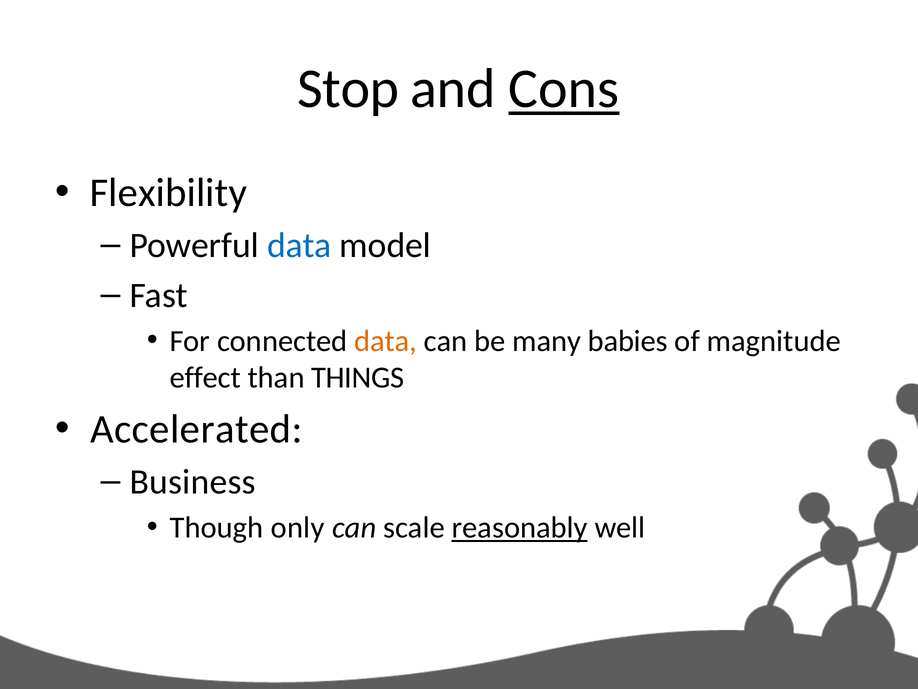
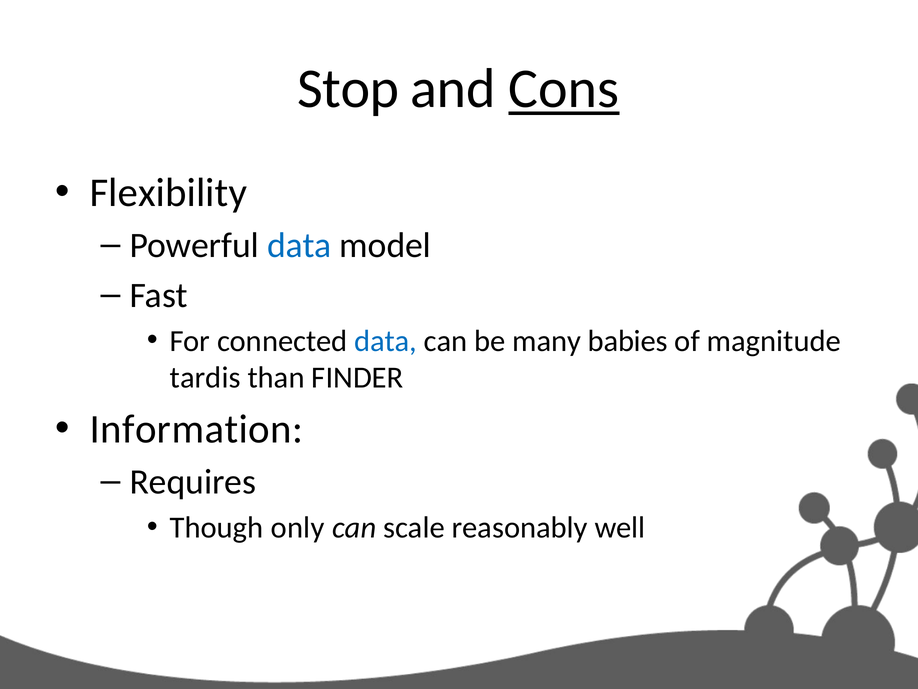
data colour: orange -> blue (386, 341)
effect: effect -> tardis (205, 377)
THINGS: THINGS -> FINDER (358, 377)
Accelerated: Accelerated -> Information (196, 429)
Business: Business -> Requires (193, 482)
reasonably underline: present -> none (520, 527)
